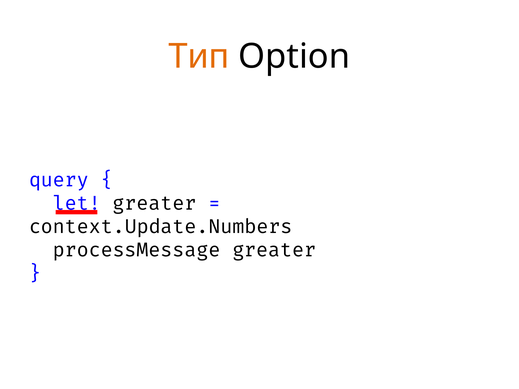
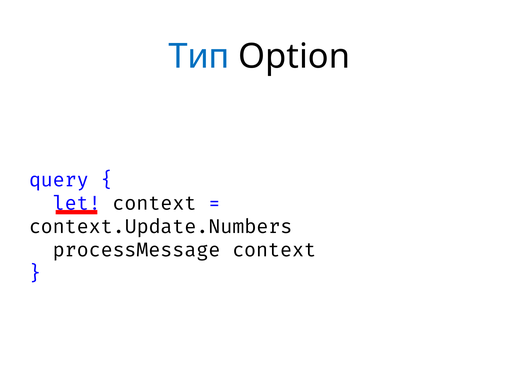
Тип colour: orange -> blue (199, 56)
greater: greater -> context (155, 203)
processMessage greater: greater -> context (274, 250)
